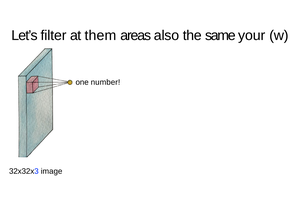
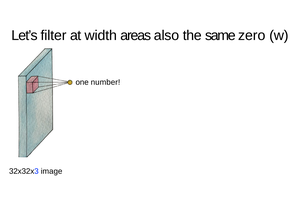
them: them -> width (101, 35)
your: your -> zero (252, 35)
